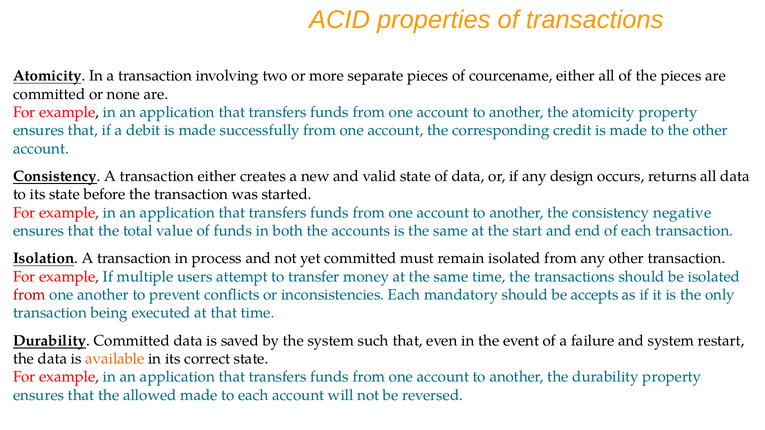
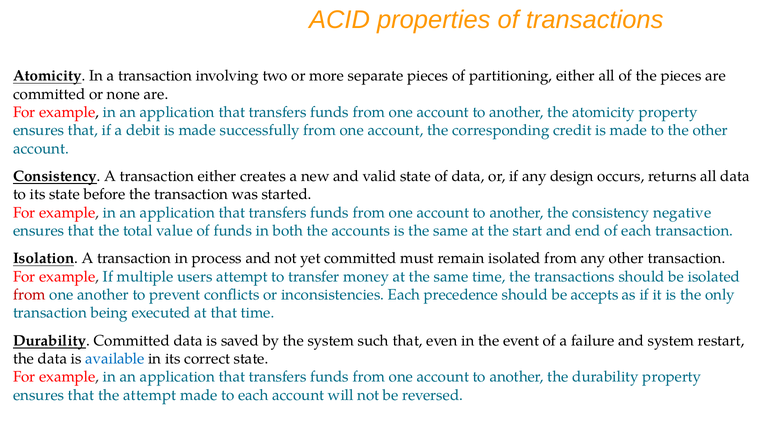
courcename: courcename -> partitioning (511, 76)
mandatory: mandatory -> precedence (461, 295)
available colour: orange -> blue (115, 359)
the allowed: allowed -> attempt (150, 395)
